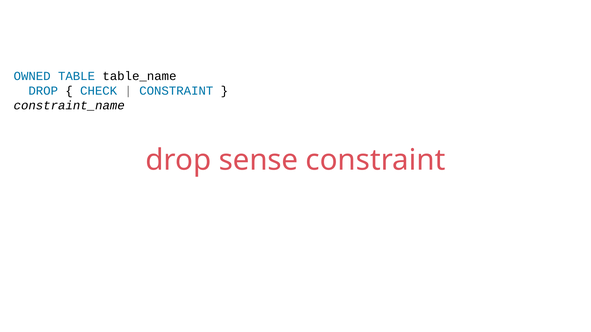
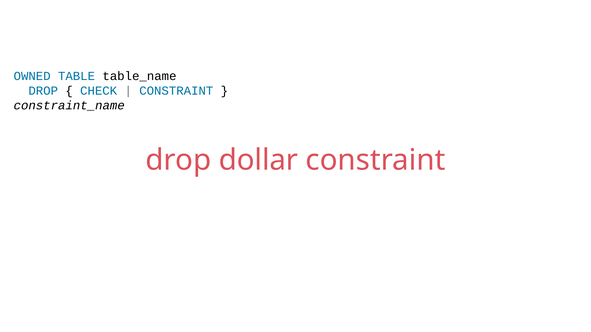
sense: sense -> dollar (259, 160)
